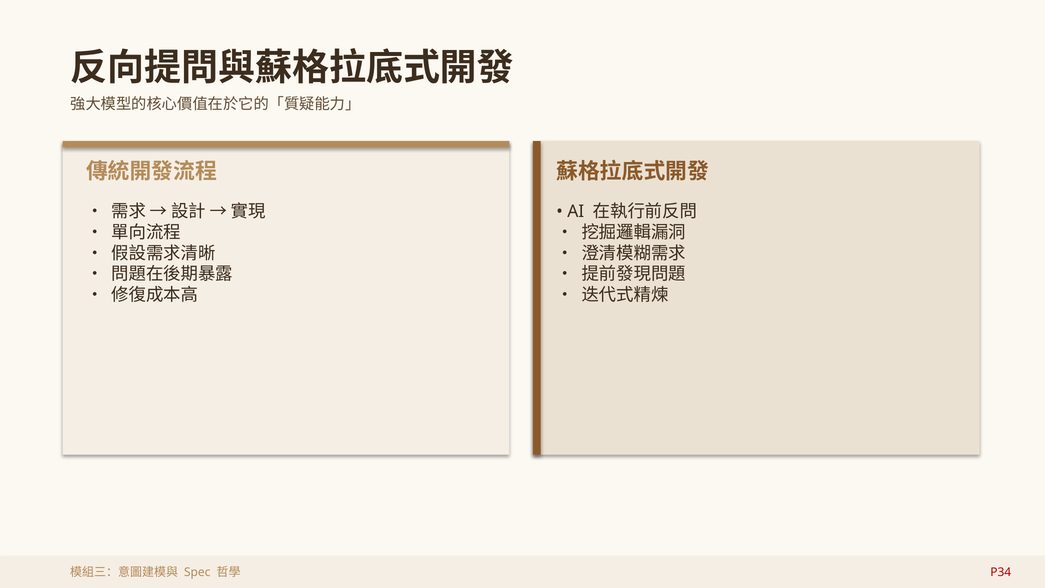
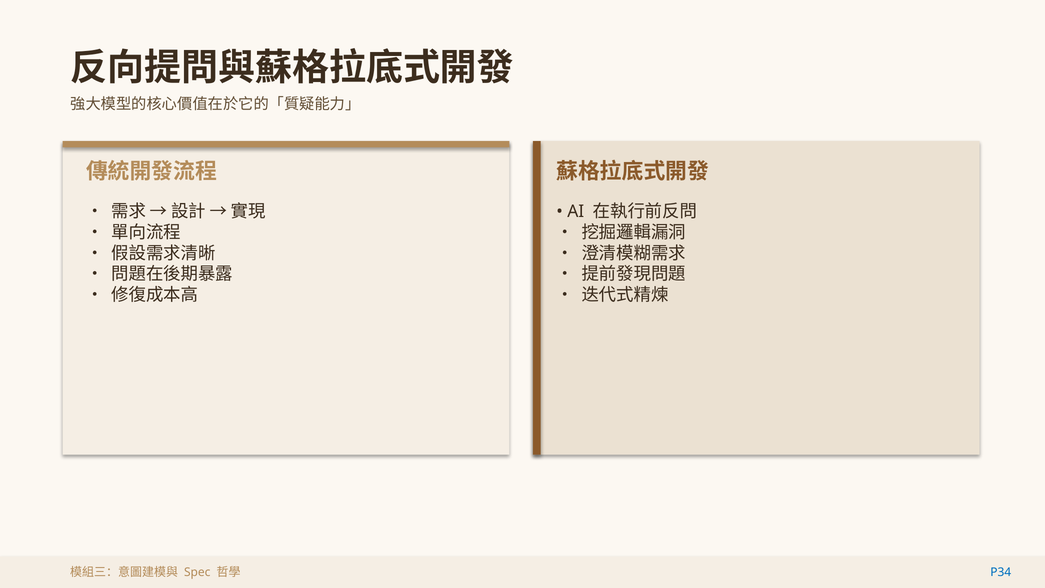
P34 colour: red -> blue (1001, 572)
